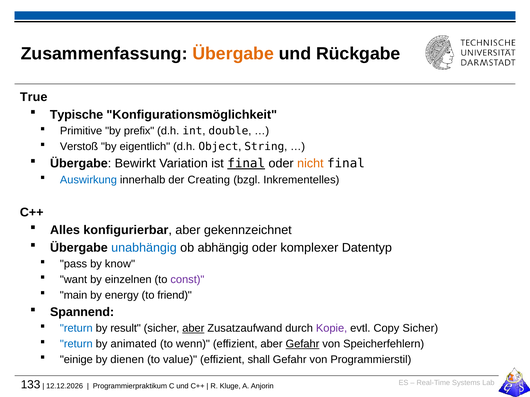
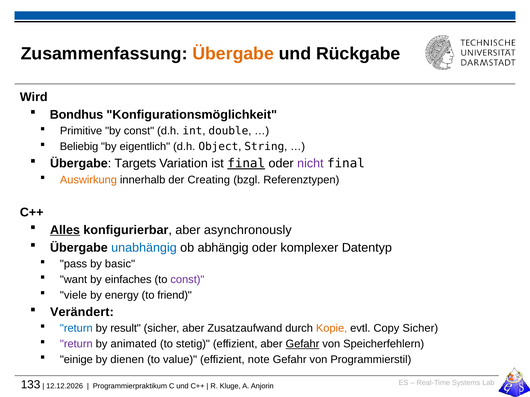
True: True -> Wird (34, 97)
Typische: Typische -> Bondhus (77, 115)
by prefix: prefix -> const (139, 131)
Verstoß: Verstoß -> Beliebig (79, 147)
Bewirkt: Bewirkt -> Targets (135, 164)
nicht colour: orange -> purple (310, 164)
Auswirkung colour: blue -> orange (88, 180)
Inkrementelles: Inkrementelles -> Referenztypen (301, 180)
Alles underline: none -> present (65, 230)
gekennzeichnet: gekennzeichnet -> asynchronously (248, 230)
know: know -> basic (120, 264)
einzelnen: einzelnen -> einfaches (128, 280)
main: main -> viele (73, 295)
Spannend: Spannend -> Verändert (82, 312)
aber underline: present -> none (193, 329)
Kopie colour: purple -> orange (332, 329)
return colour: blue -> purple (76, 344)
wenn: wenn -> stetig (193, 344)
shall: shall -> note (259, 360)
